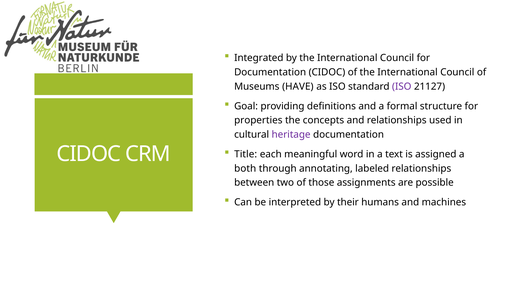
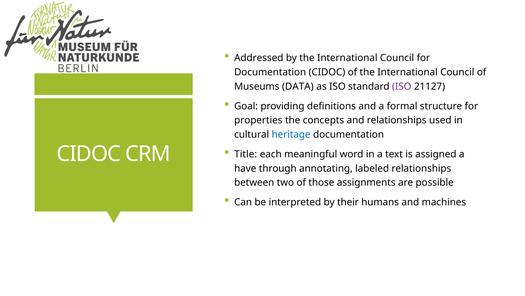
Integrated: Integrated -> Addressed (259, 58)
HAVE: HAVE -> DATA (298, 86)
heritage colour: purple -> blue (291, 134)
both: both -> have (245, 168)
